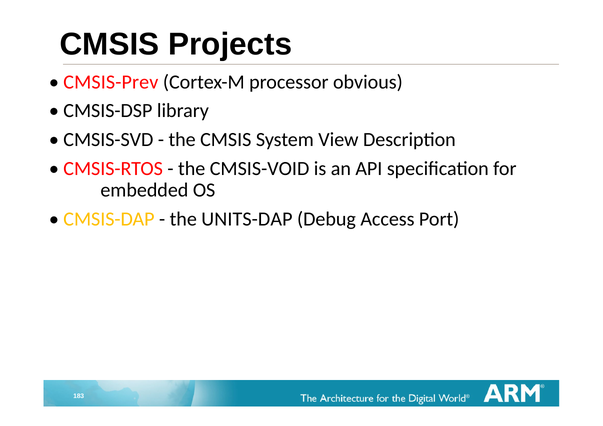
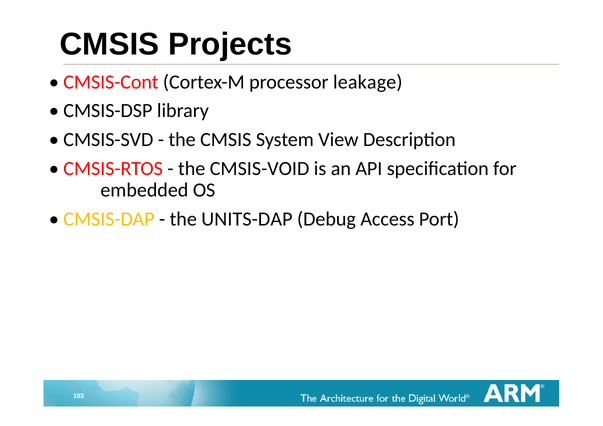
CMSIS-Prev: CMSIS-Prev -> CMSIS-Cont (111, 82)
obvious: obvious -> leakage (368, 82)
